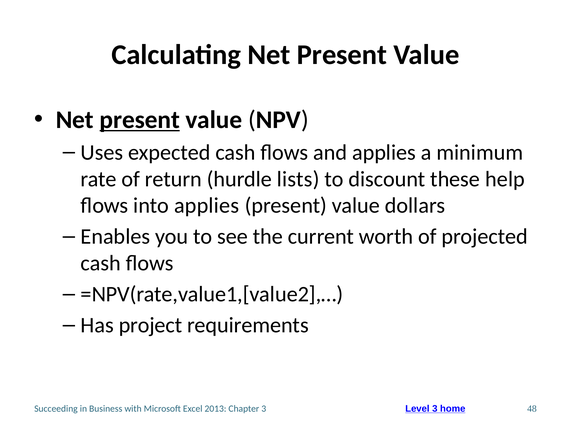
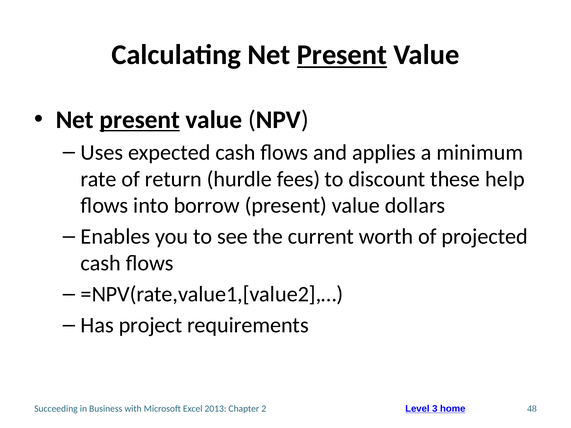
Present underline: none -> present (342, 55)
lists: lists -> fees (298, 179)
into applies: applies -> borrow (207, 206)
Chapter 3: 3 -> 2 (264, 409)
